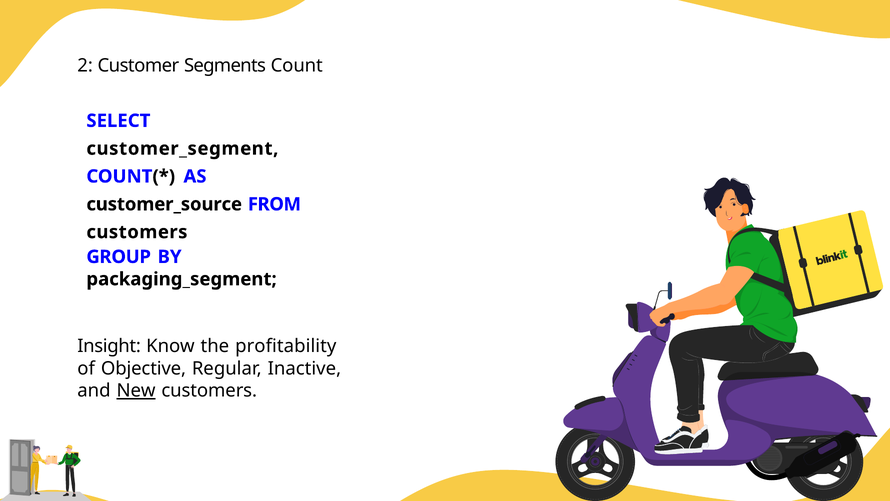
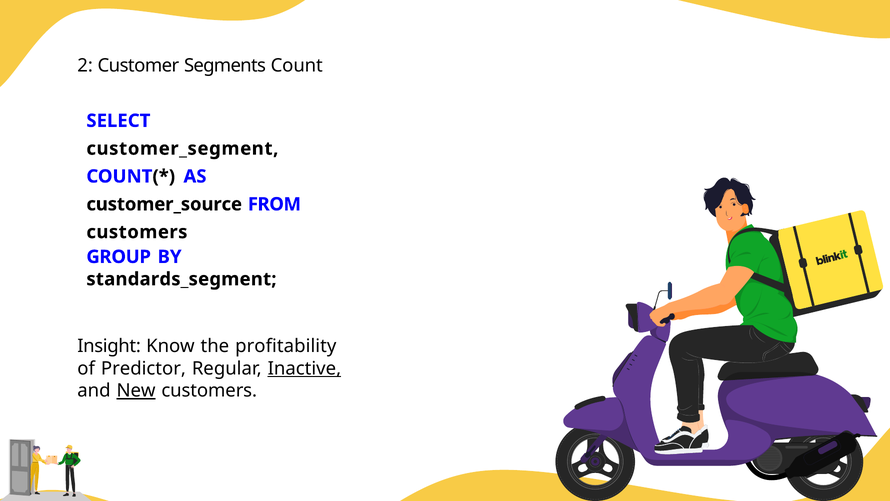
packaging_segment: packaging_segment -> standards_segment (181, 279)
Objective: Objective -> Predictor (143, 368)
Inactive underline: none -> present (304, 368)
